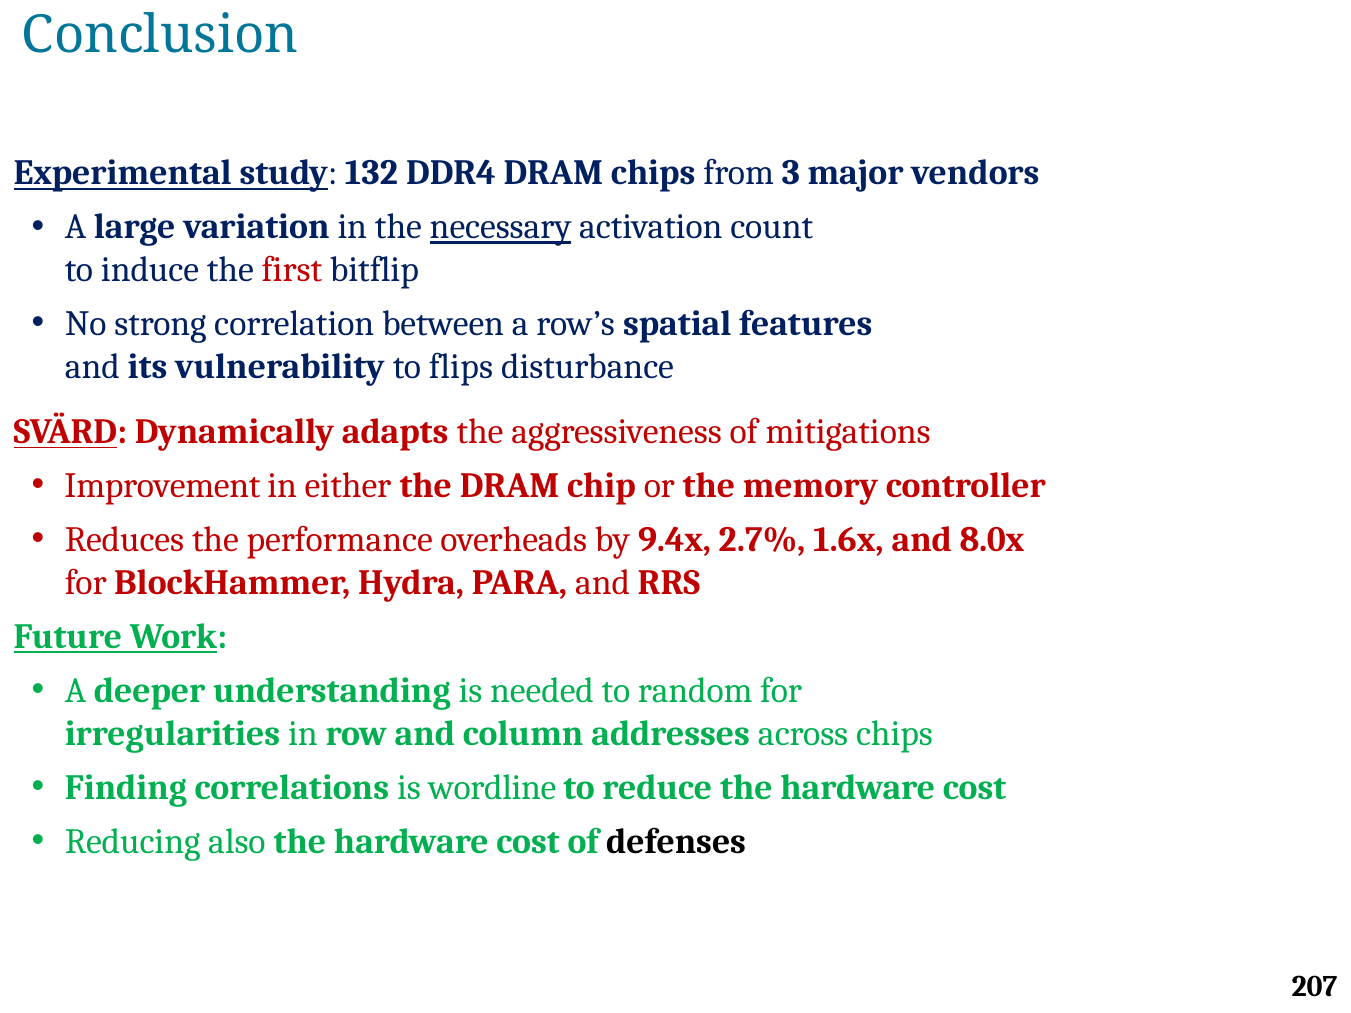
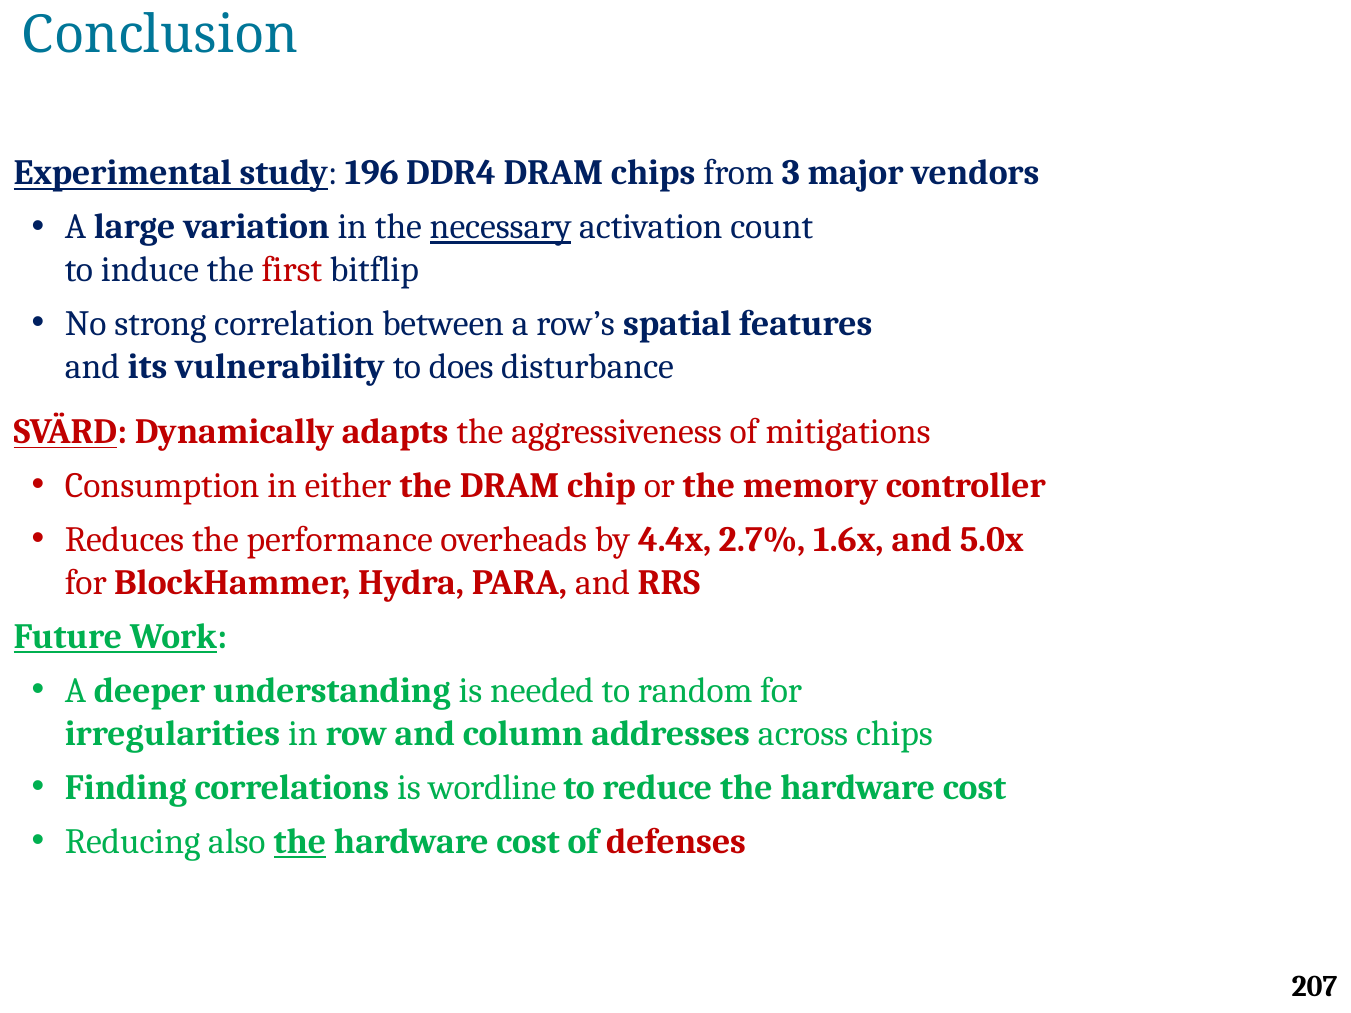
132: 132 -> 196 (372, 173)
flips: flips -> does (461, 367)
Improvement: Improvement -> Consumption (162, 486)
9.4x: 9.4x -> 4.4x (675, 540)
8.0x: 8.0x -> 5.0x (992, 540)
the underline: none -> present (300, 842)
defenses colour: black -> red (676, 842)
